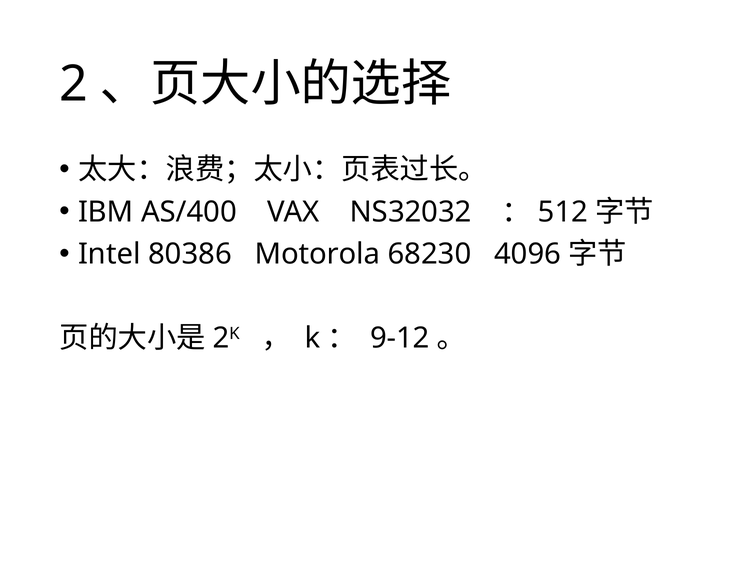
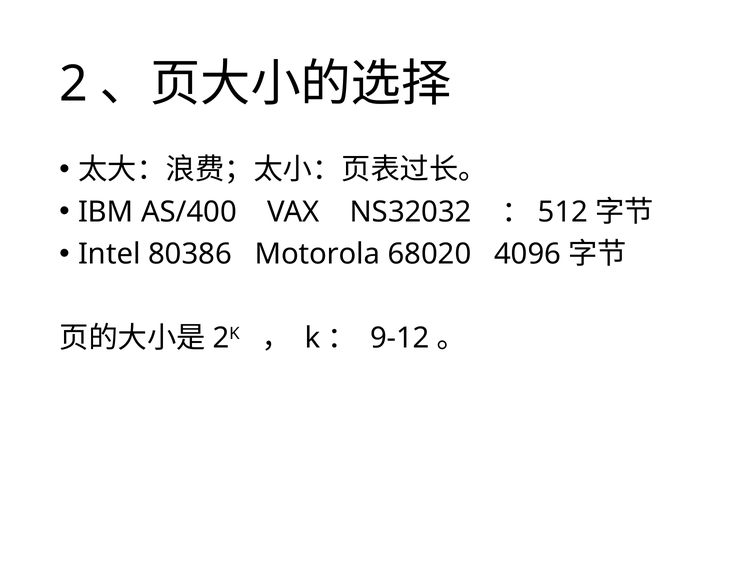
68230: 68230 -> 68020 (430, 254)
